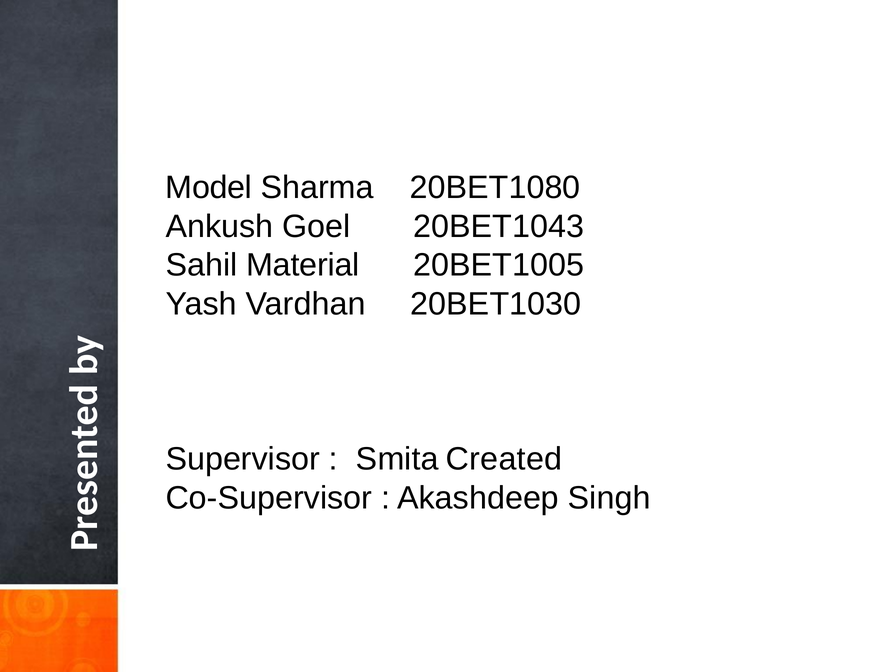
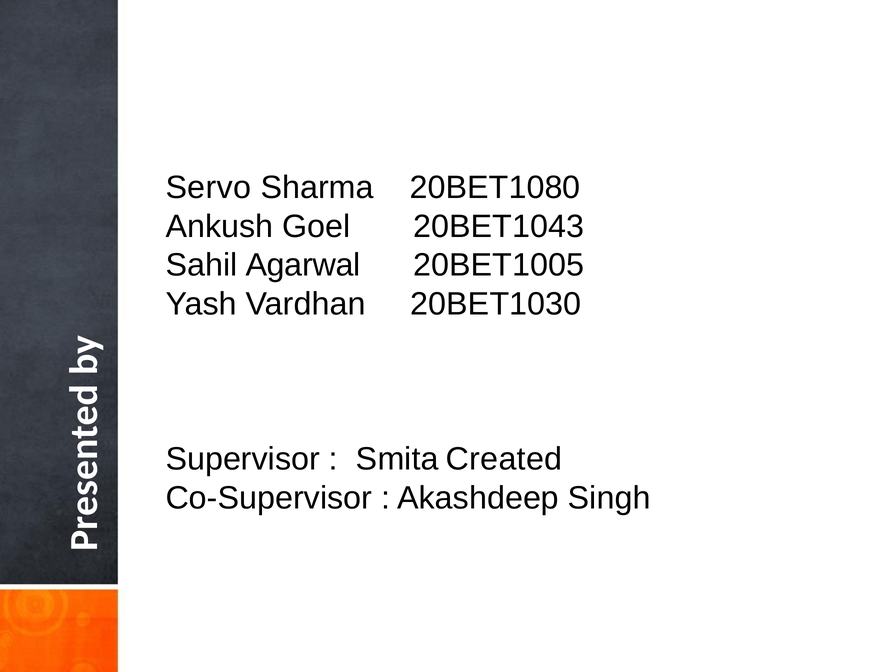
Model: Model -> Servo (208, 187)
Material: Material -> Agarwal (303, 265)
